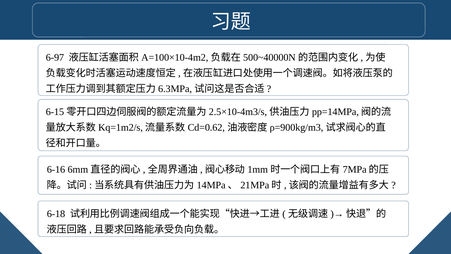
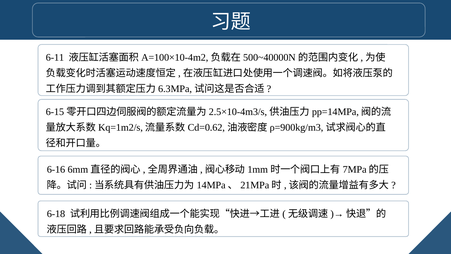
6-97: 6-97 -> 6-11 (55, 57)
